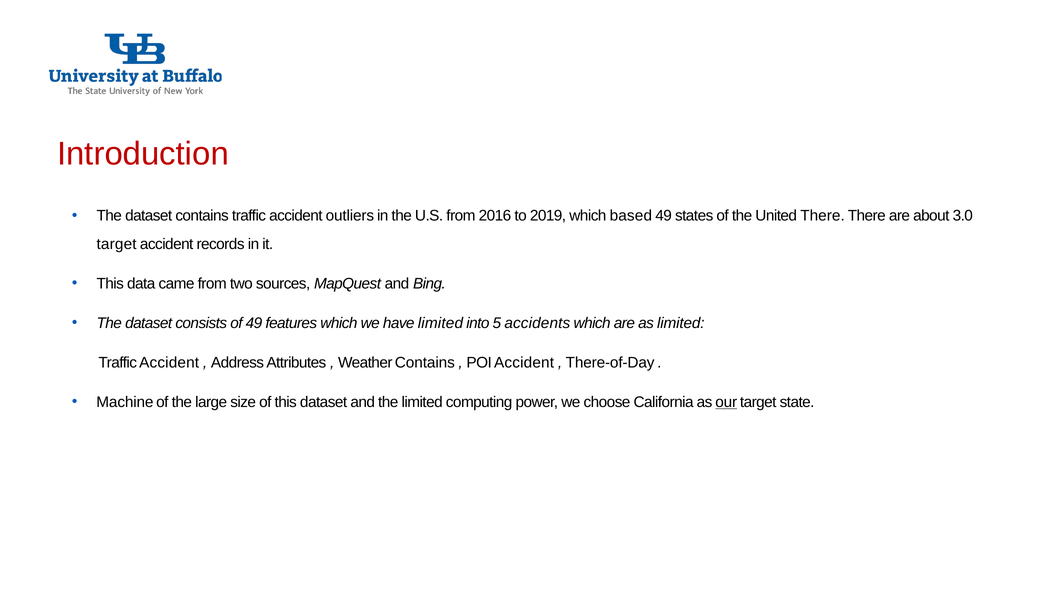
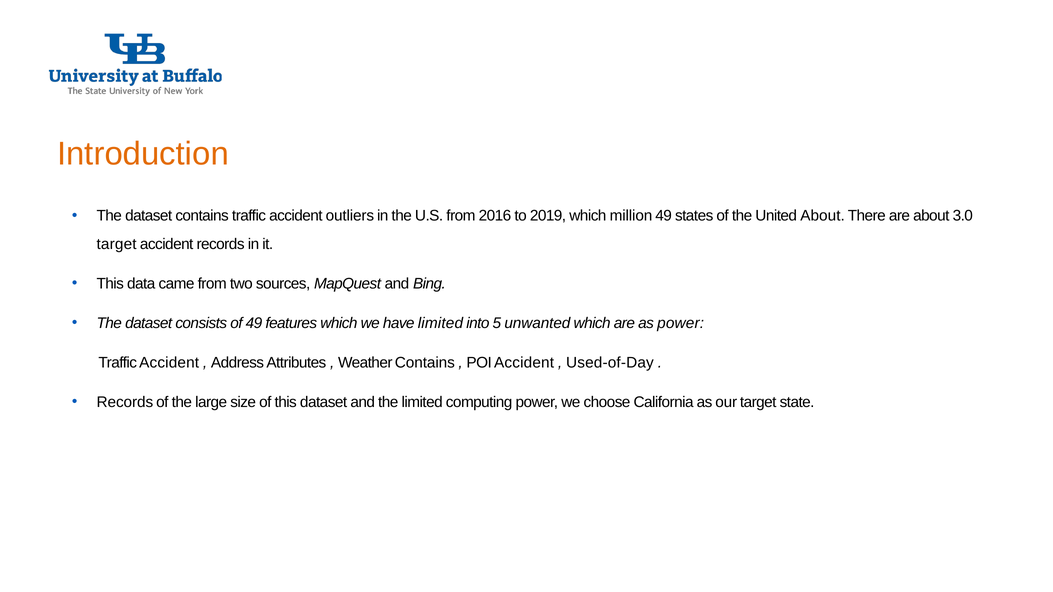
Introduction colour: red -> orange (143, 154)
based: based -> million (631, 216)
United There: There -> About (823, 216)
accidents: accidents -> unwanted (537, 323)
as limited: limited -> power (681, 323)
There-of-Day: There-of-Day -> Used-of-Day (610, 363)
Machine: Machine -> Records (125, 402)
our underline: present -> none (726, 402)
